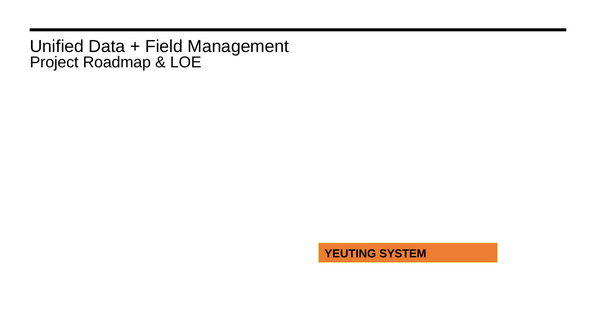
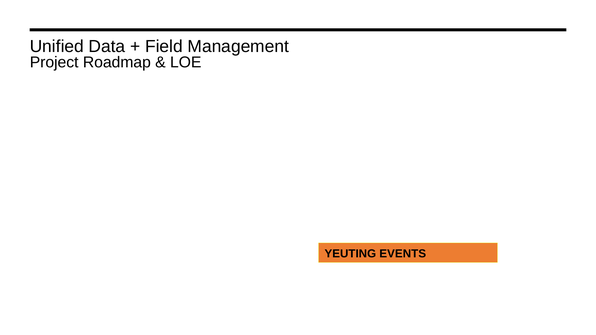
SYSTEM: SYSTEM -> EVENTS (403, 254)
